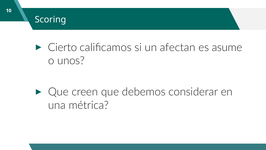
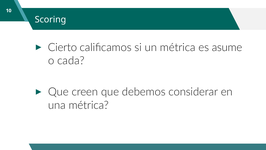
un afectan: afectan -> métrica (178, 47)
unos: unos -> cada (71, 61)
